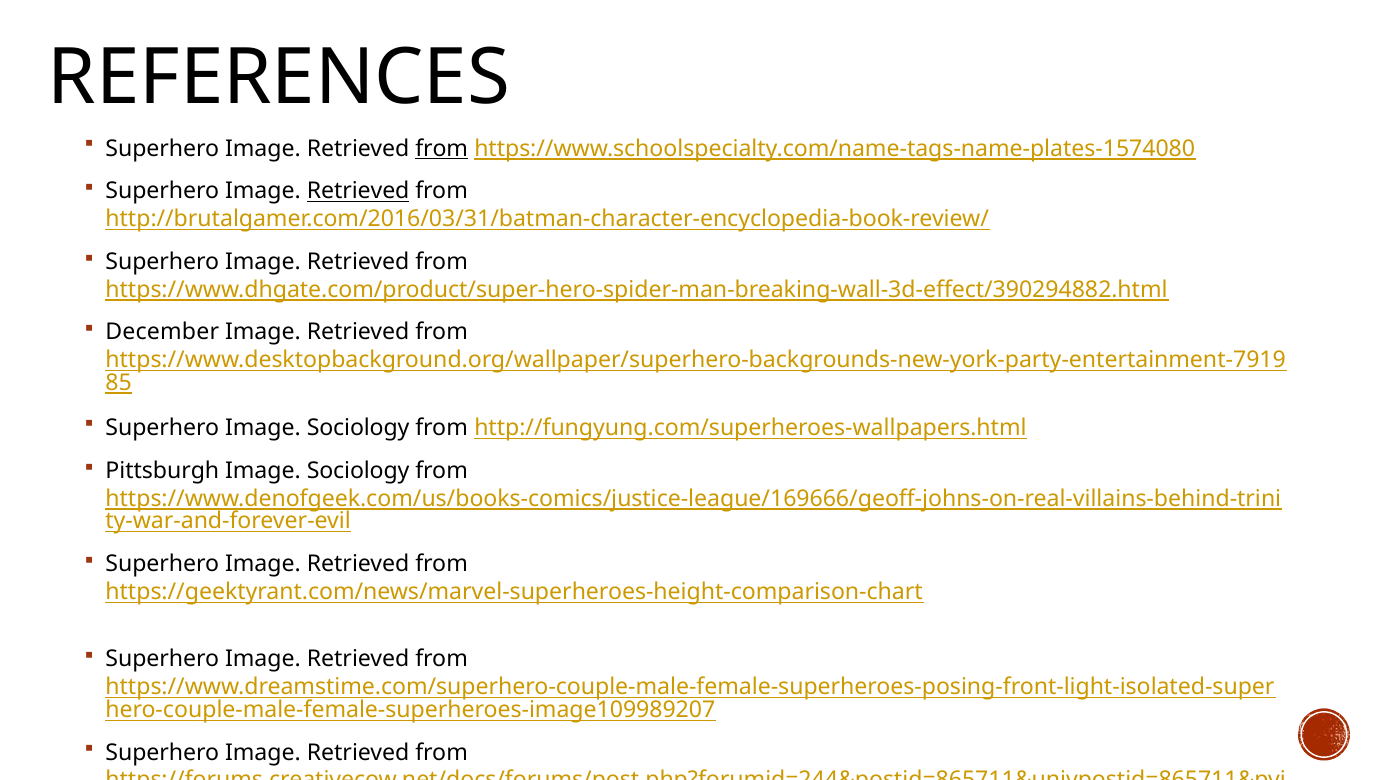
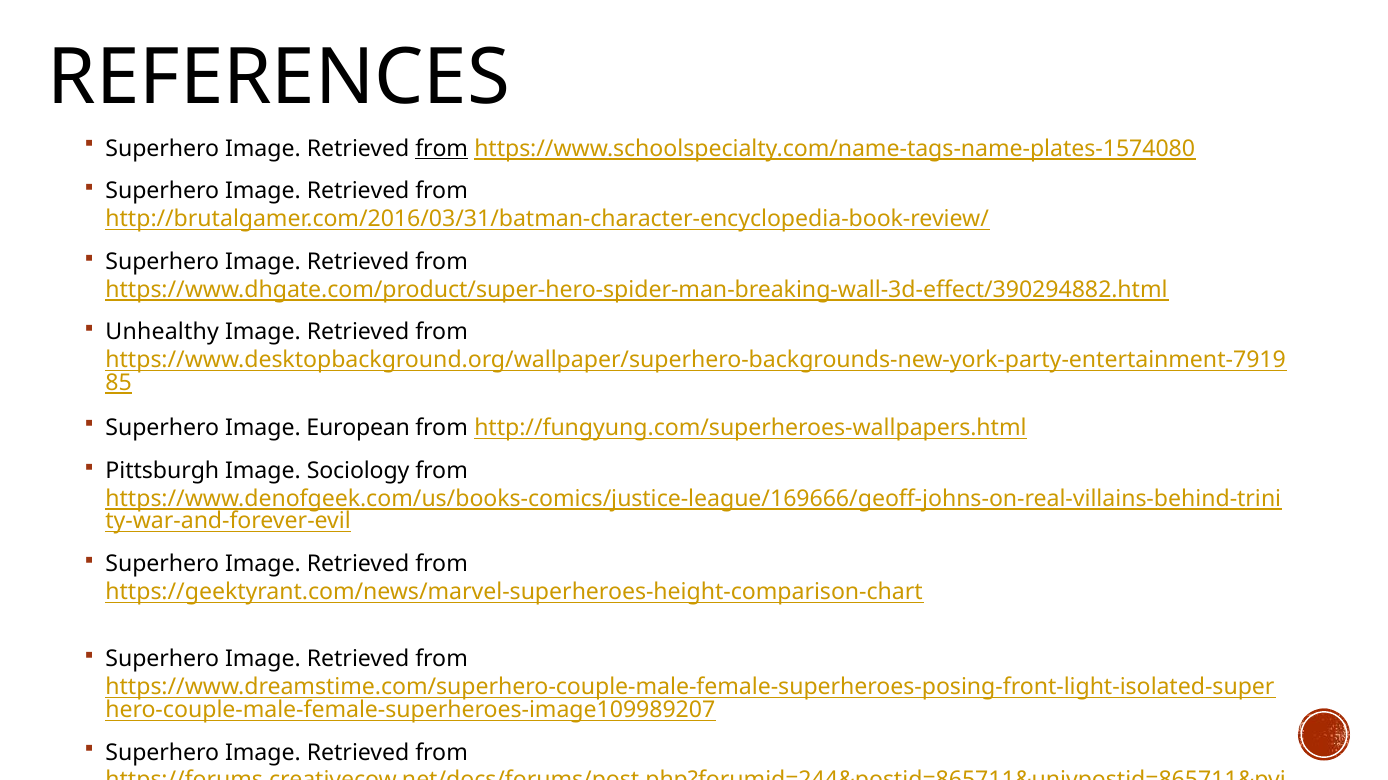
Retrieved underline: present -> none (358, 192)
December: December -> Unhealthy (162, 333)
Superhero Image Sociology: Sociology -> European (358, 428)
